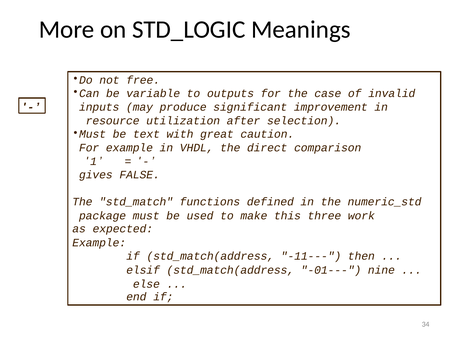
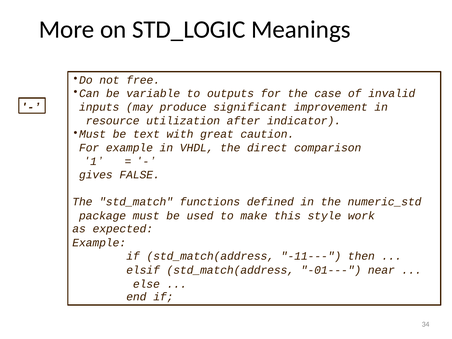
selection: selection -> indicator (304, 121)
three: three -> style (324, 216)
nine: nine -> near (381, 270)
